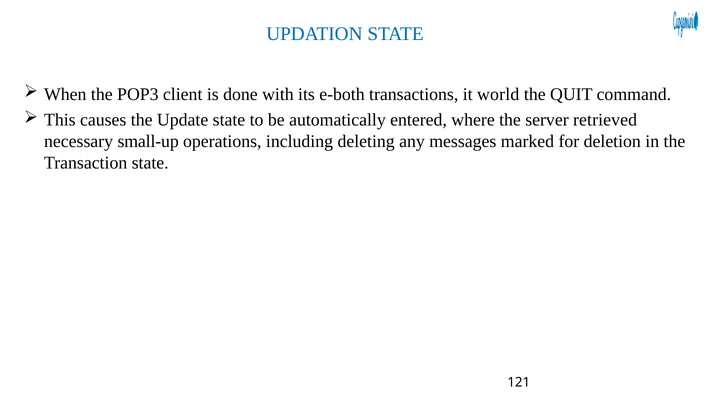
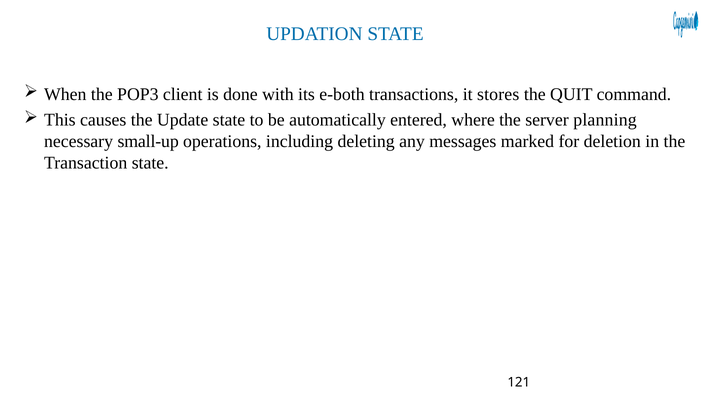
world: world -> stores (498, 94)
retrieved: retrieved -> planning (605, 120)
